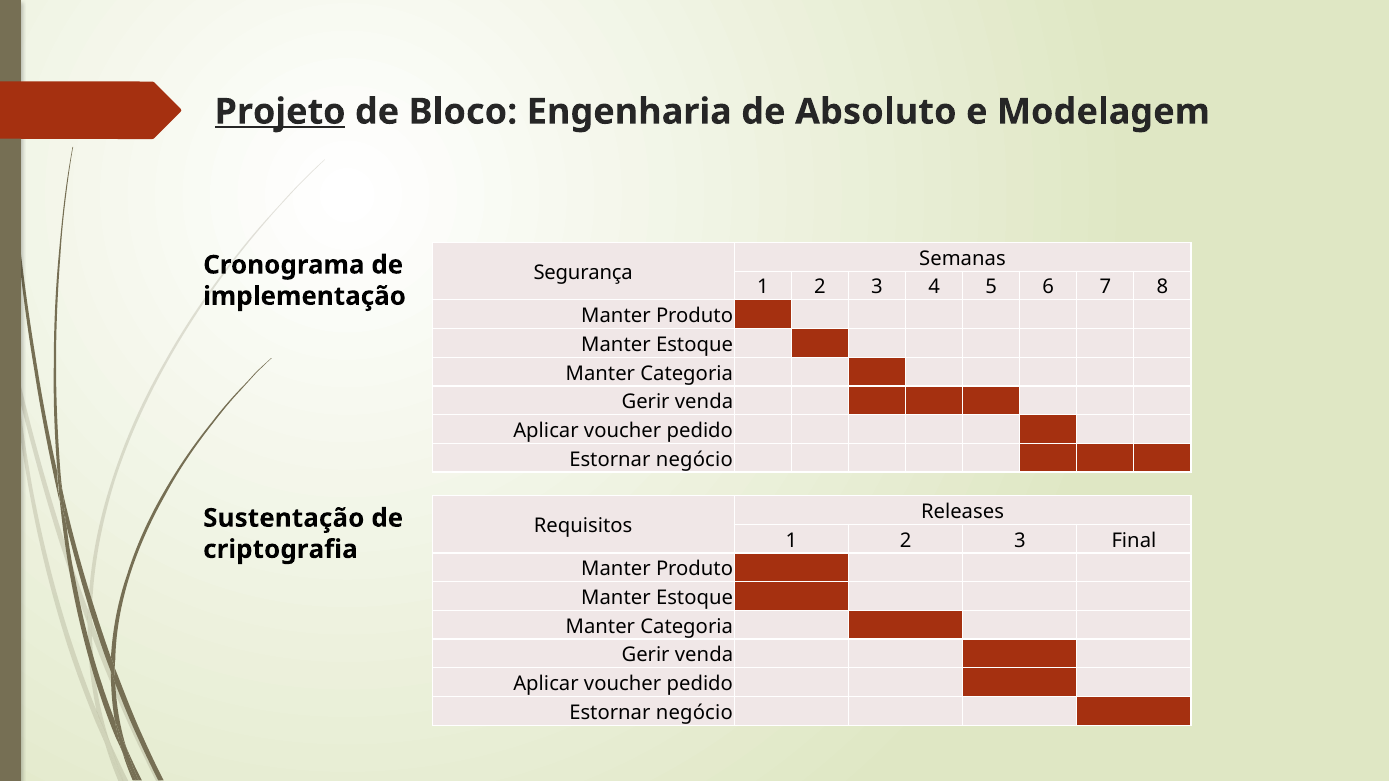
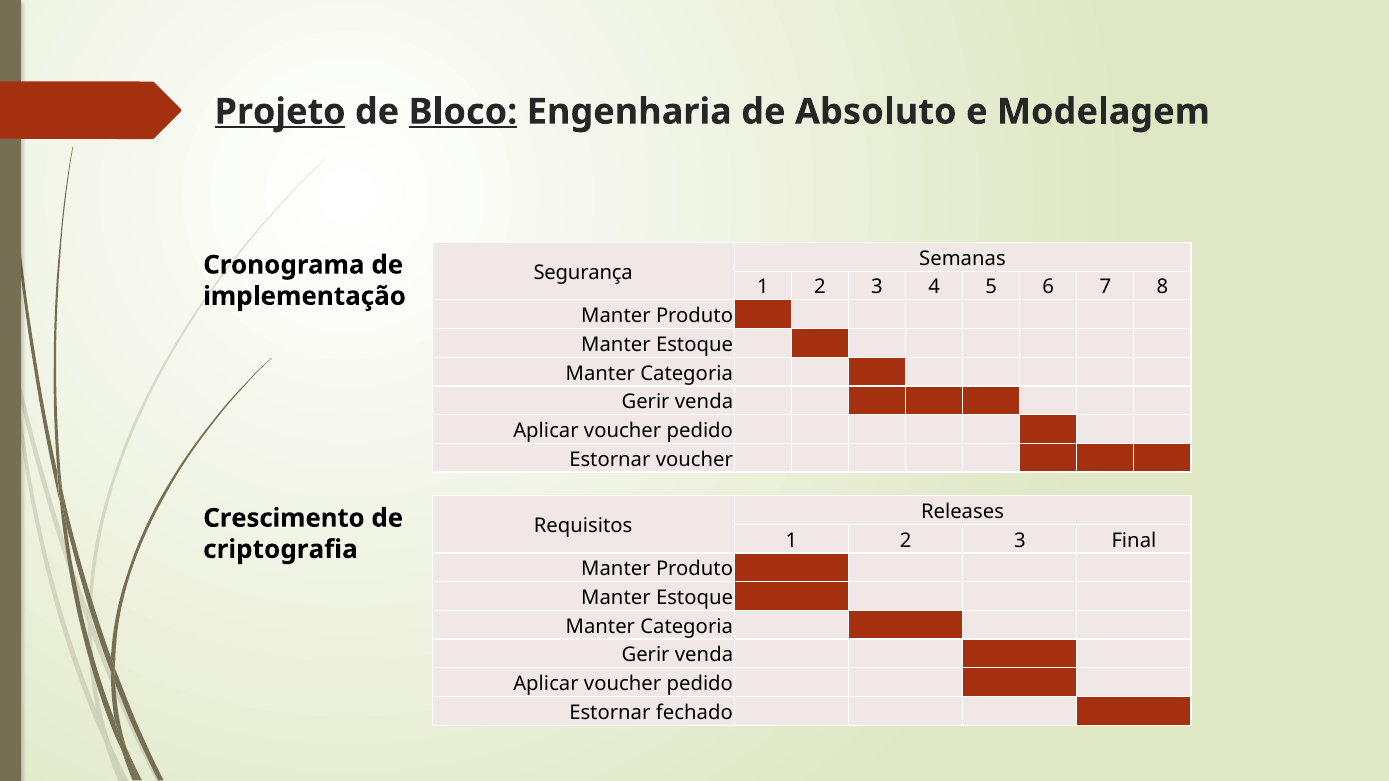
Bloco underline: none -> present (463, 112)
negócio: negócio -> voucher (694, 460)
Sustentação: Sustentação -> Crescimento (284, 518)
negócio: negócio -> fechado (694, 713)
